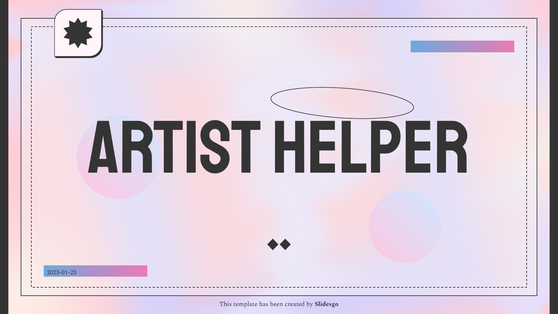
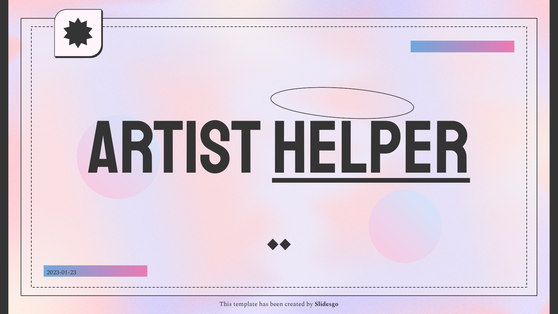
Helper underline: none -> present (371, 148)
